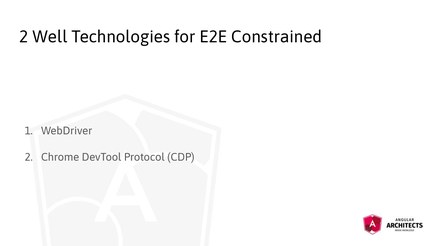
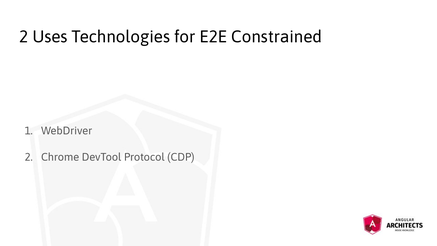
Well: Well -> Uses (50, 37)
